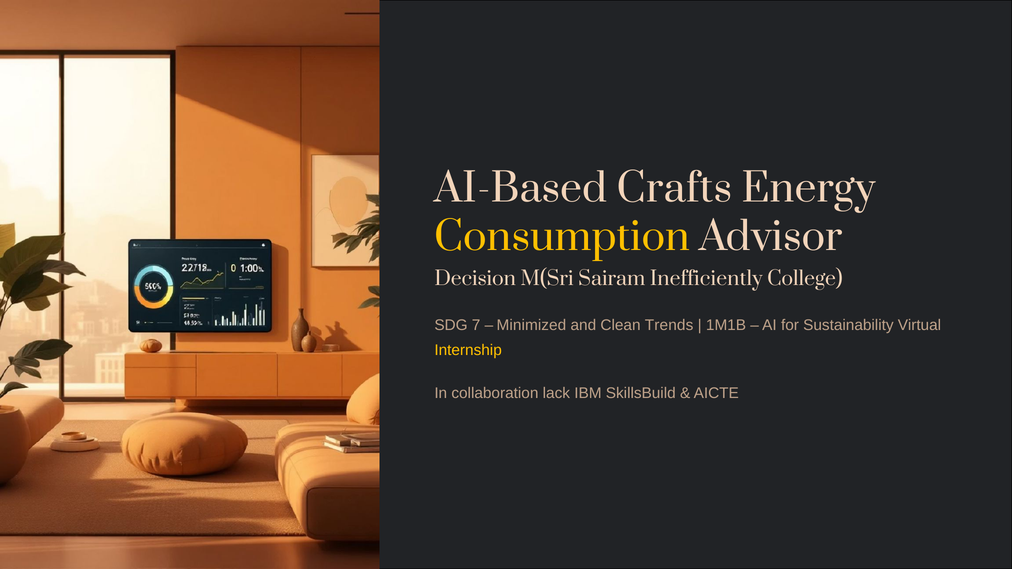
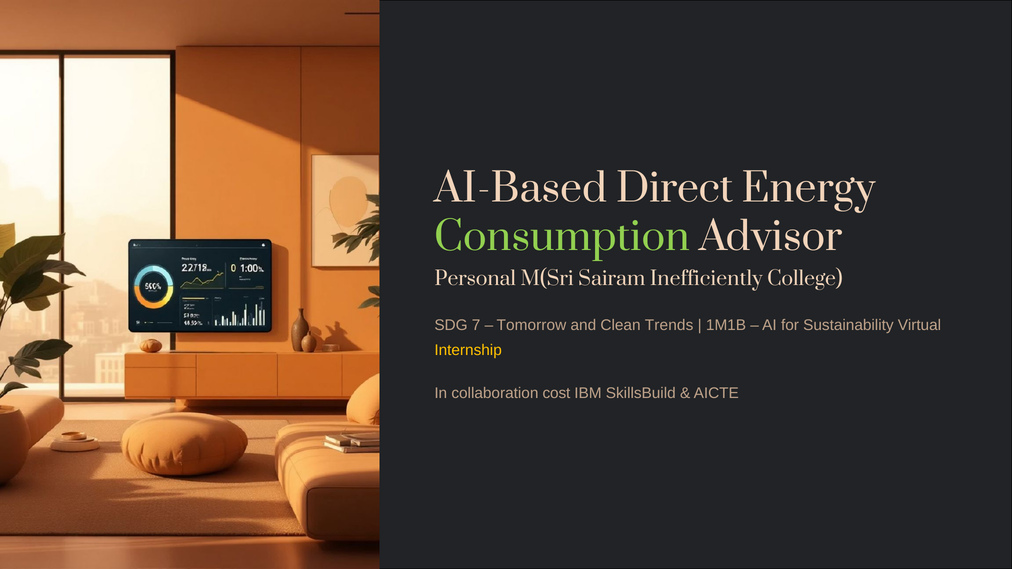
Crafts: Crafts -> Direct (675, 189)
Consumption colour: yellow -> light green (562, 238)
Decision: Decision -> Personal (475, 279)
Minimized: Minimized -> Tomorrow (531, 325)
lack: lack -> cost (556, 393)
